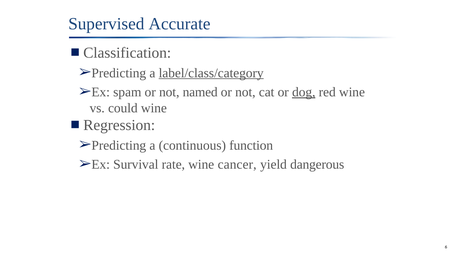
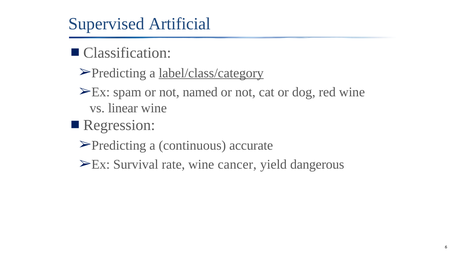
Accurate: Accurate -> Artificial (180, 24)
dog underline: present -> none (304, 92)
could: could -> linear (123, 108)
function: function -> accurate (251, 145)
